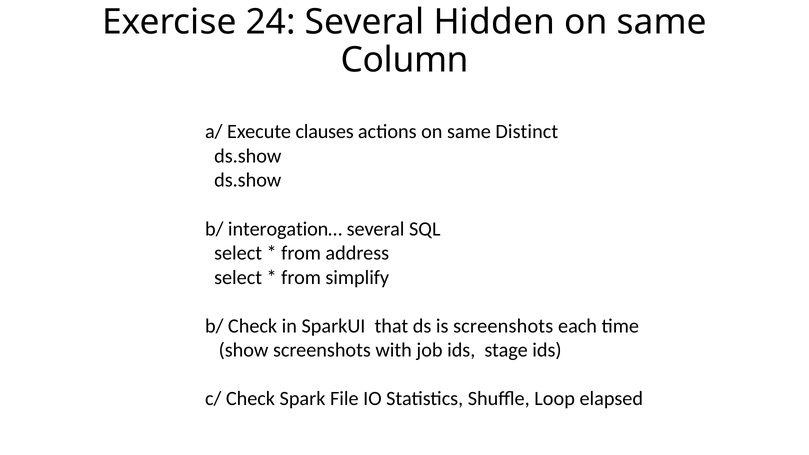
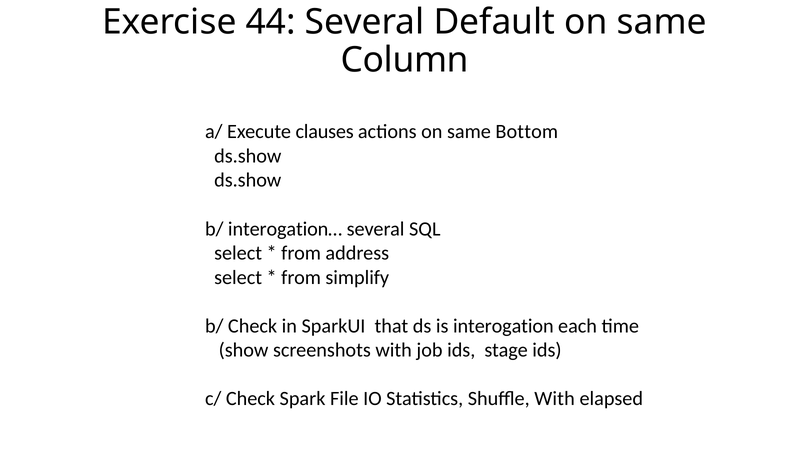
24: 24 -> 44 (271, 22)
Hidden: Hidden -> Default (494, 22)
Distinct: Distinct -> Bottom (527, 132)
is screenshots: screenshots -> interogation (503, 326)
Shuffle Loop: Loop -> With (555, 399)
